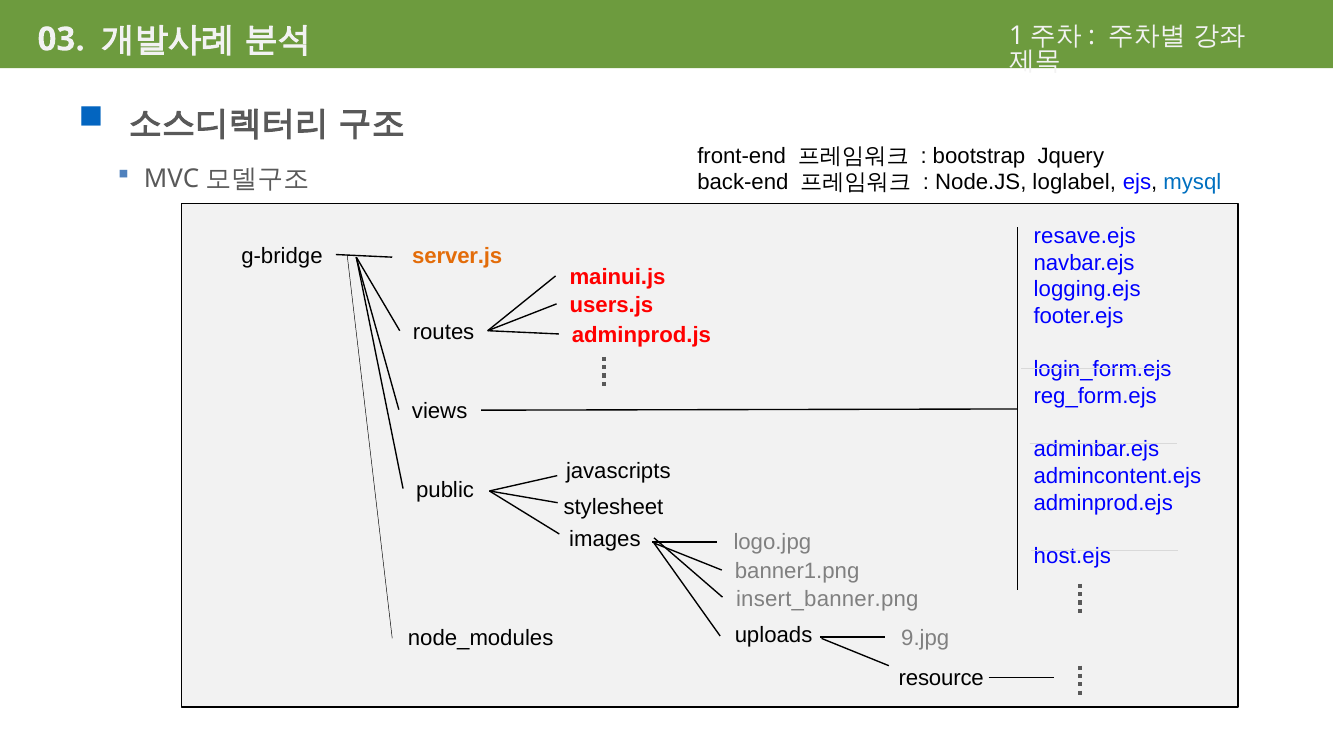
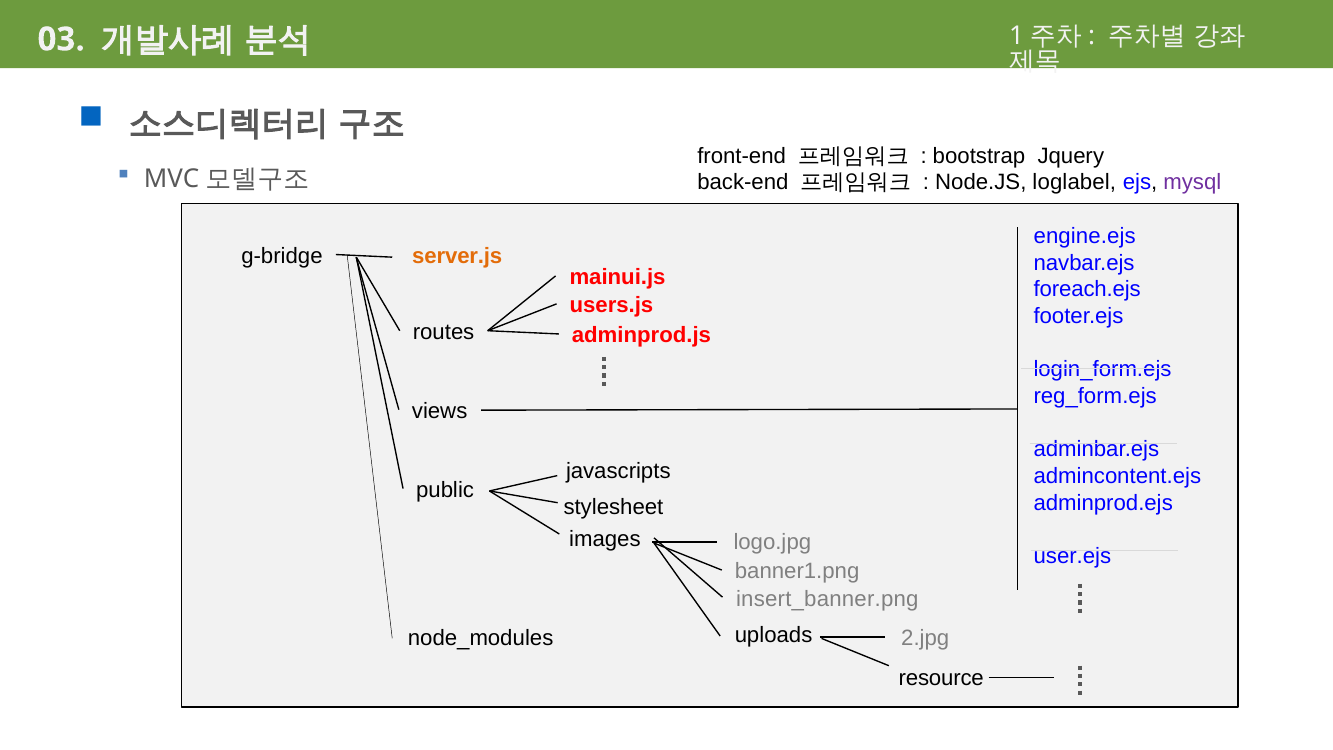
mysql colour: blue -> purple (1192, 182)
resave.ejs: resave.ejs -> engine.ejs (1085, 236)
logging.ejs: logging.ejs -> foreach.ejs (1087, 290)
host.ejs: host.ejs -> user.ejs (1072, 556)
9.jpg: 9.jpg -> 2.jpg (925, 638)
